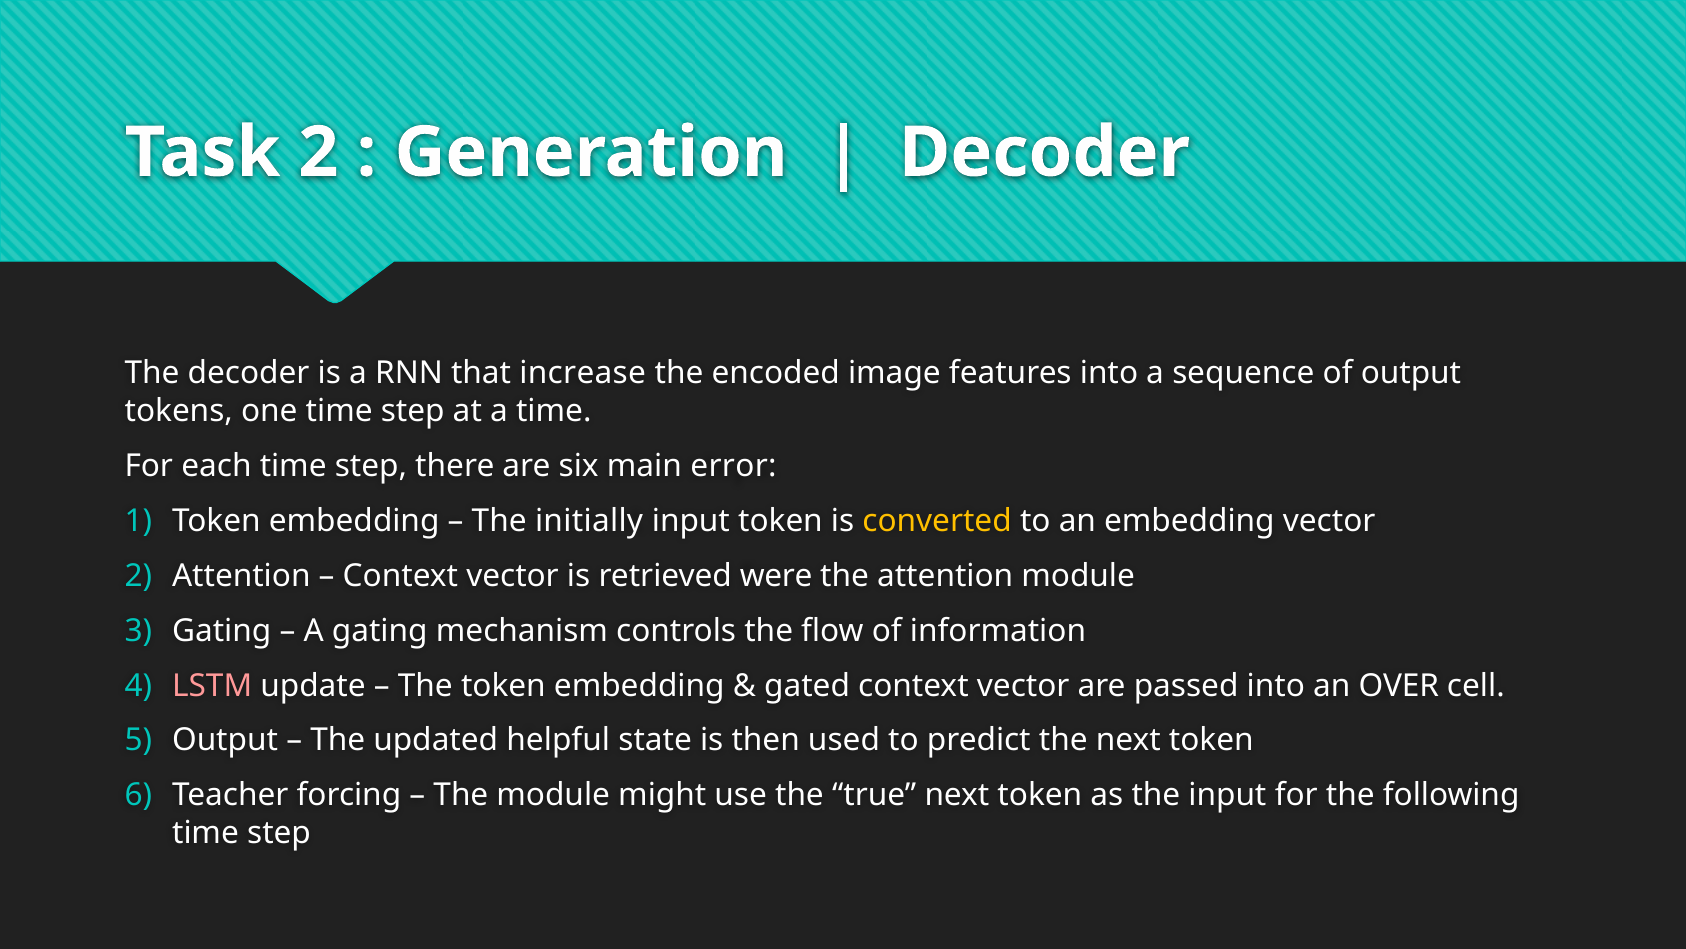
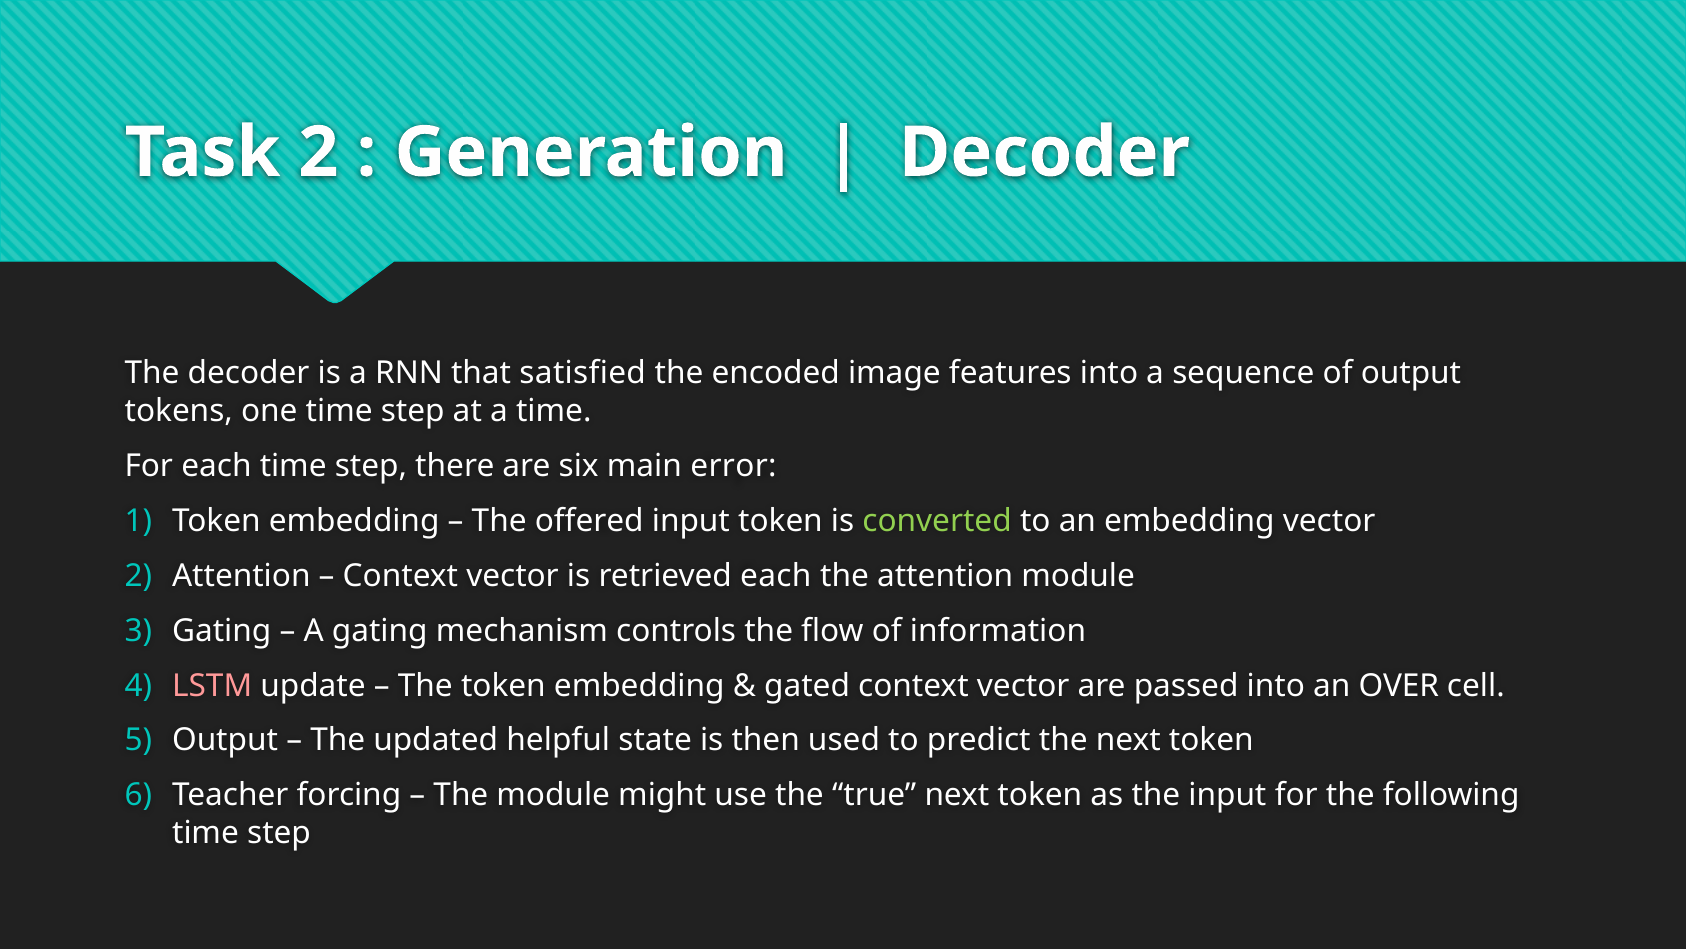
increase: increase -> satisfied (583, 373)
initially: initially -> offered (589, 521)
converted colour: yellow -> light green (937, 521)
retrieved were: were -> each (776, 576)
